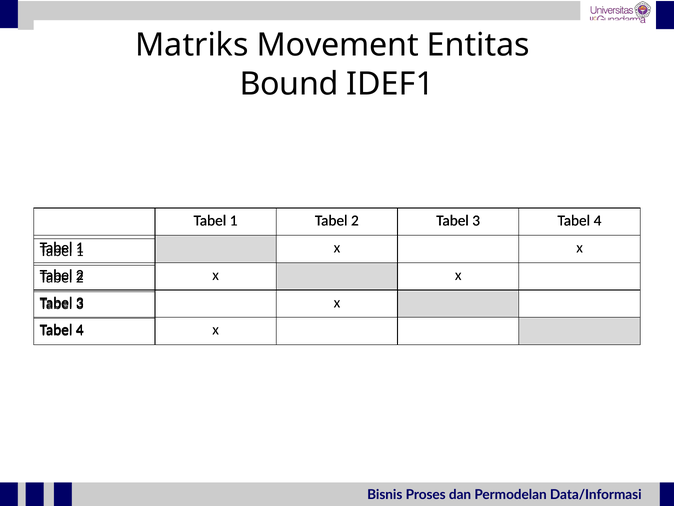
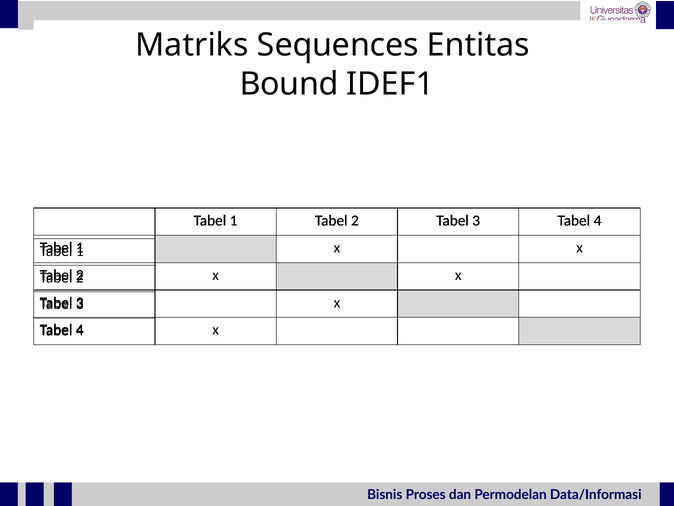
Movement: Movement -> Sequences (338, 45)
